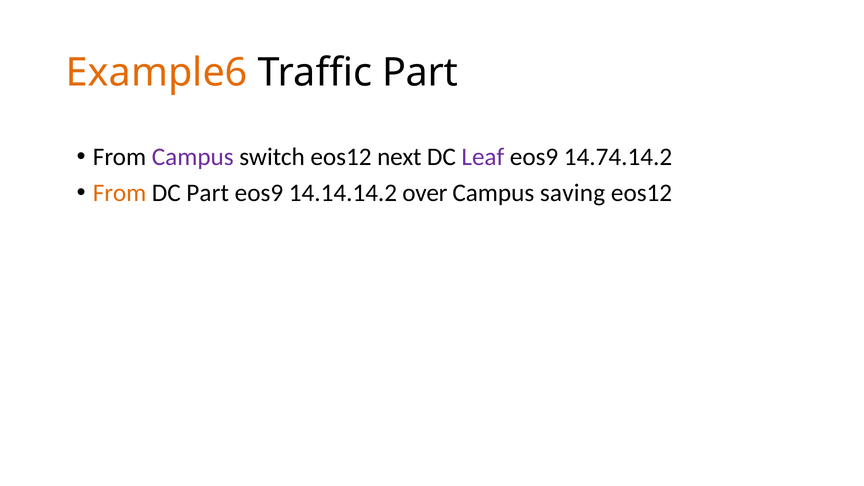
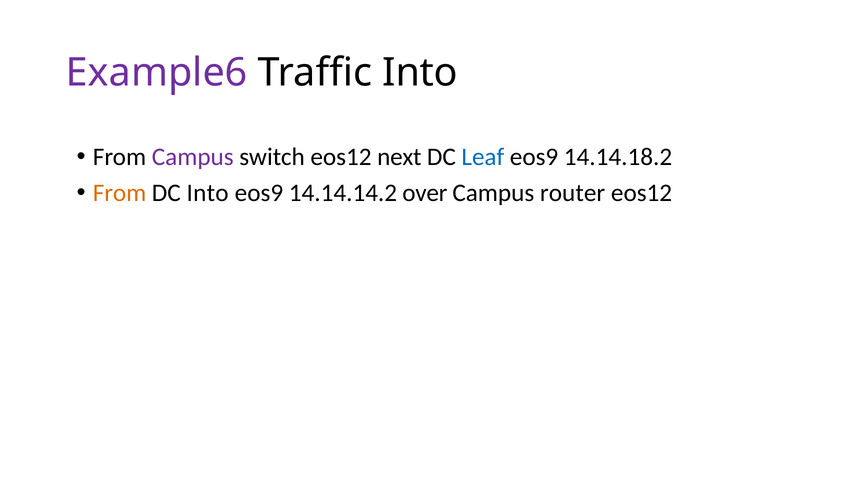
Example6 colour: orange -> purple (157, 73)
Traffic Part: Part -> Into (420, 73)
Leaf colour: purple -> blue (483, 157)
14.74.14.2: 14.74.14.2 -> 14.14.18.2 (618, 157)
DC Part: Part -> Into (208, 193)
saving: saving -> router (573, 193)
